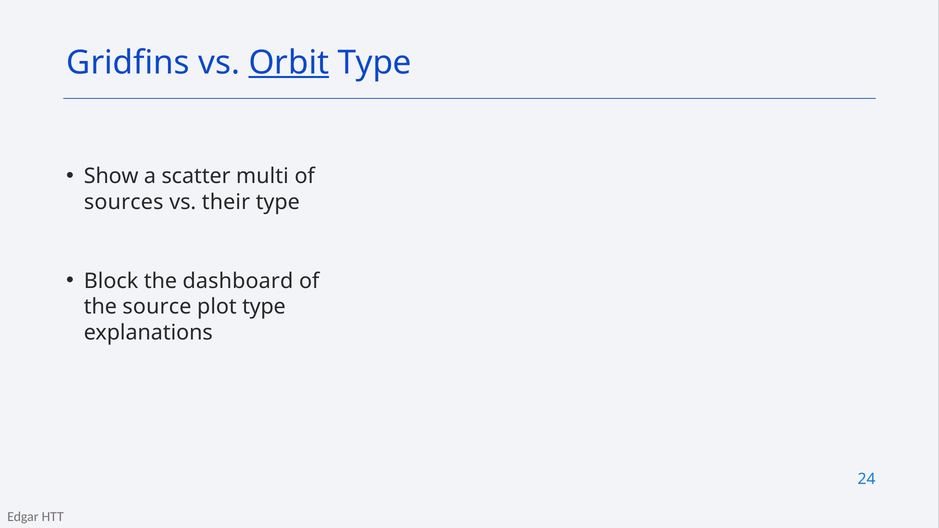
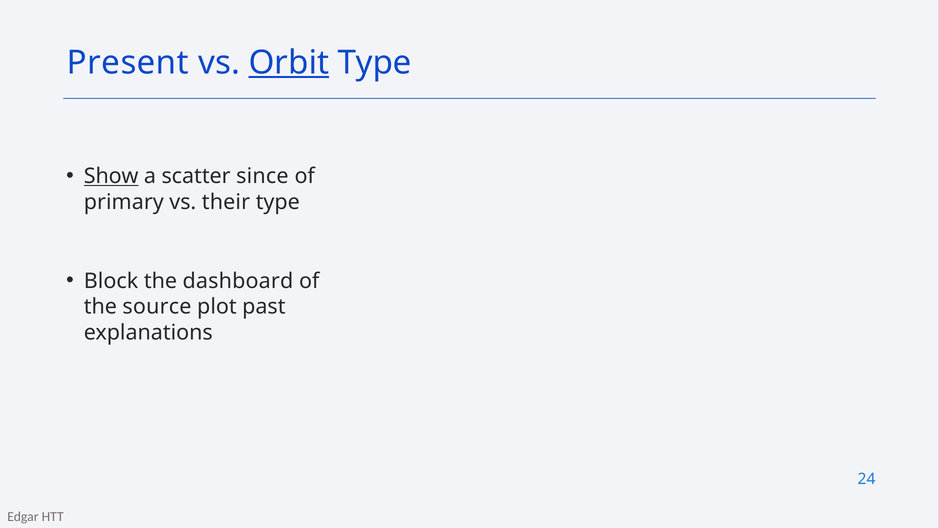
Gridfins: Gridfins -> Present (128, 63)
Show underline: none -> present (111, 176)
multi: multi -> since (262, 176)
sources: sources -> primary (124, 202)
plot type: type -> past (264, 307)
